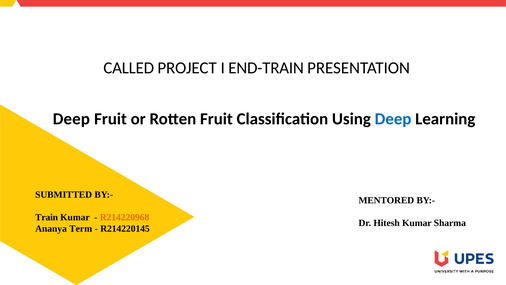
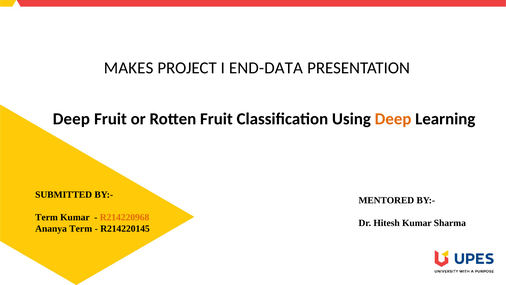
CALLED: CALLED -> MAKES (129, 68)
END-TRAIN: END-TRAIN -> END-DATA (266, 68)
Deep colour: blue -> orange (393, 119)
Train: Train -> Term (47, 217)
